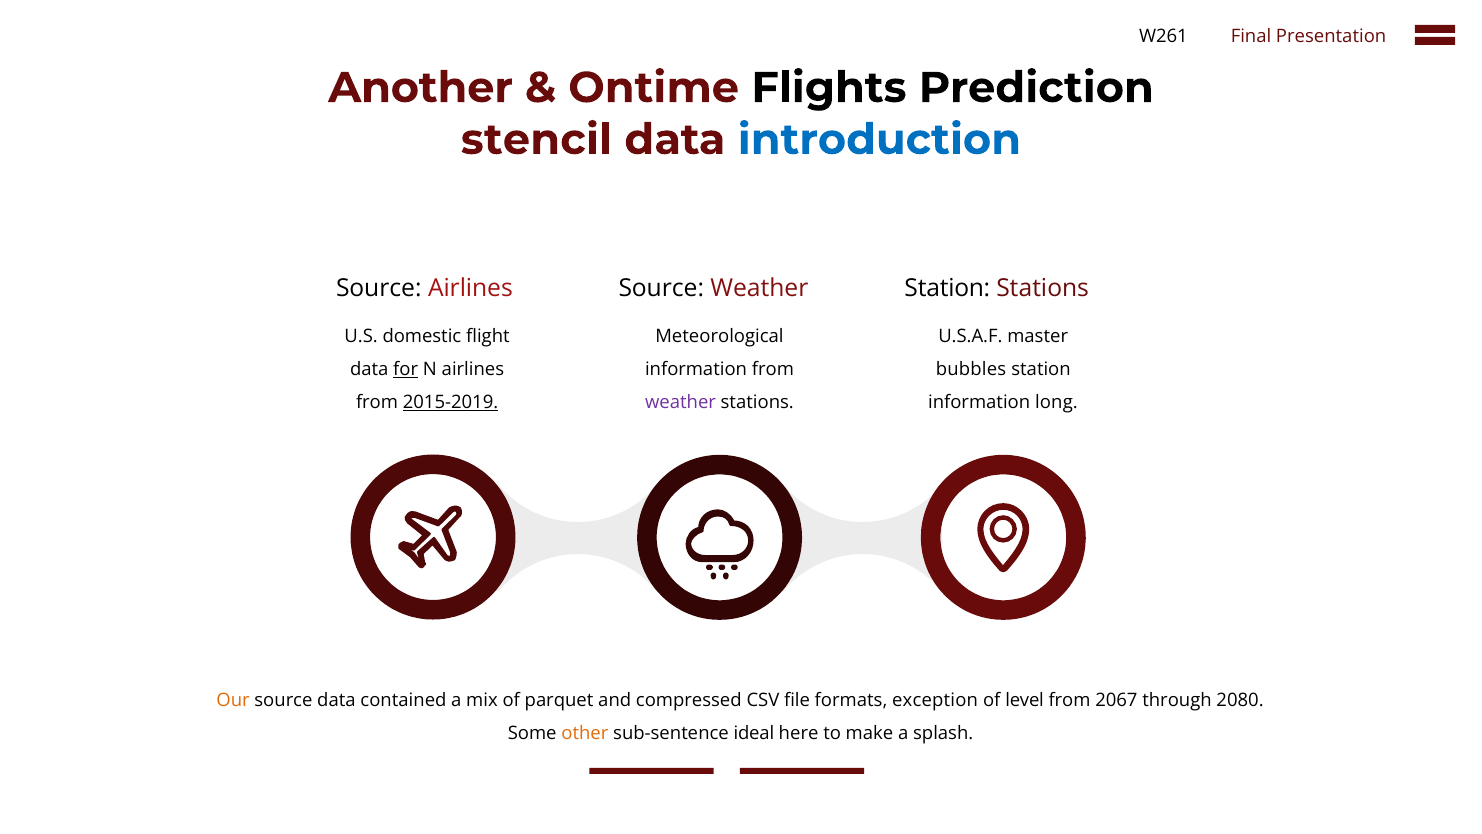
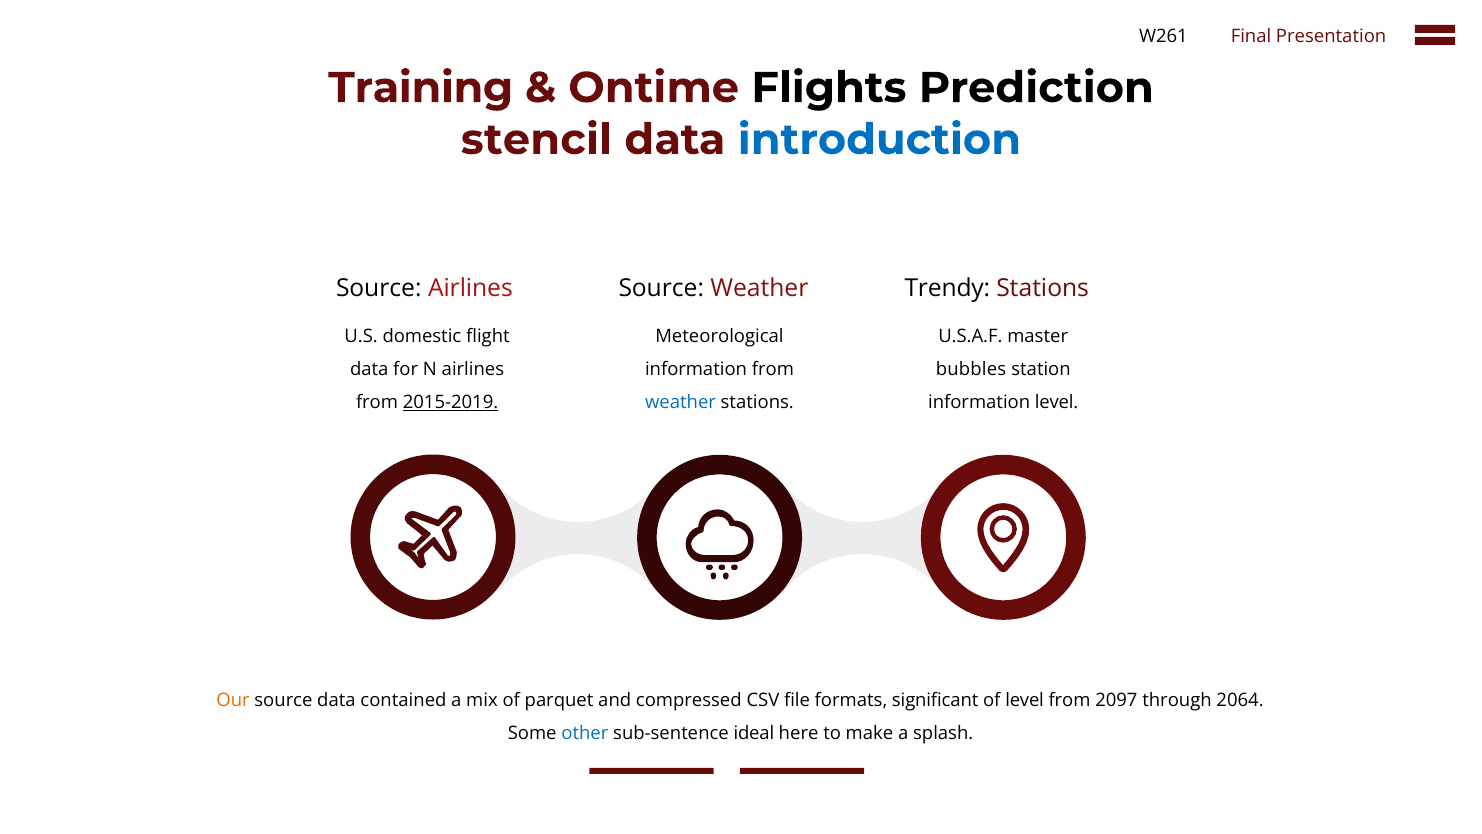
Another: Another -> Training (421, 88)
Weather Station: Station -> Trendy (947, 288)
for underline: present -> none (406, 369)
weather colour: purple -> blue (681, 403)
information long: long -> level (1057, 403)
exception: exception -> significant (935, 700)
2067: 2067 -> 2097 (1116, 700)
2080: 2080 -> 2064 (1240, 700)
other colour: orange -> blue (585, 733)
